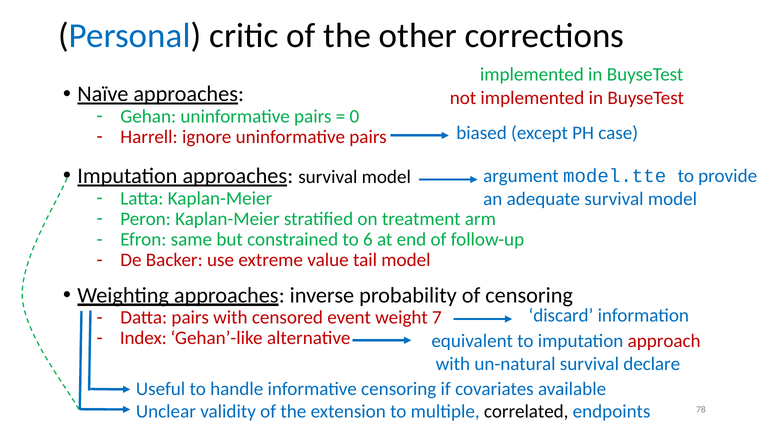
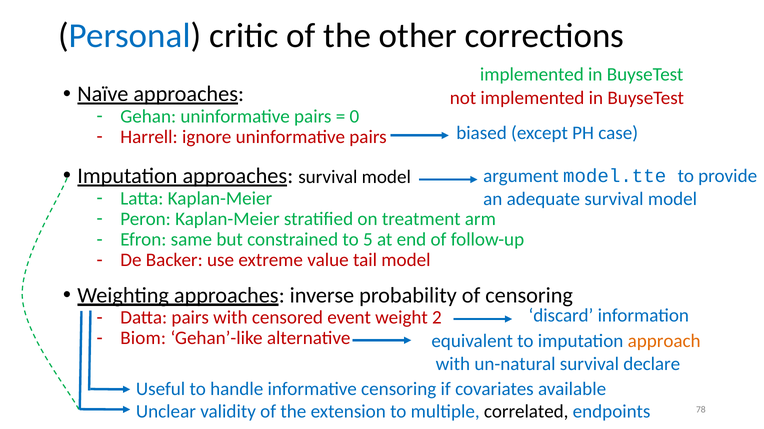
6: 6 -> 5 (368, 240)
7: 7 -> 2 (437, 318)
Index: Index -> Biom (143, 339)
approach colour: red -> orange (664, 342)
